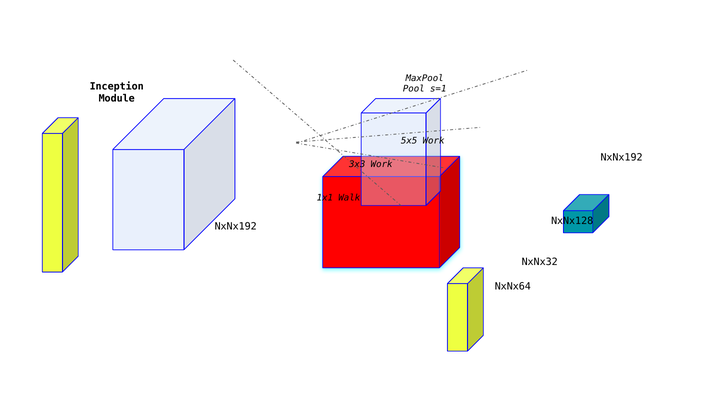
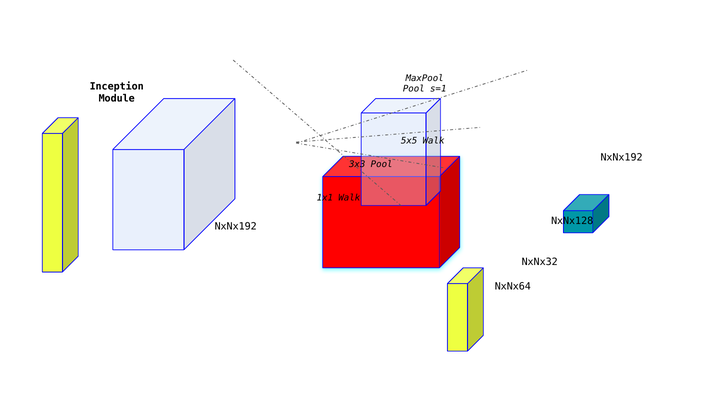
5x5 Work: Work -> Walk (434, 141)
3x3 Work: Work -> Pool (382, 164)
